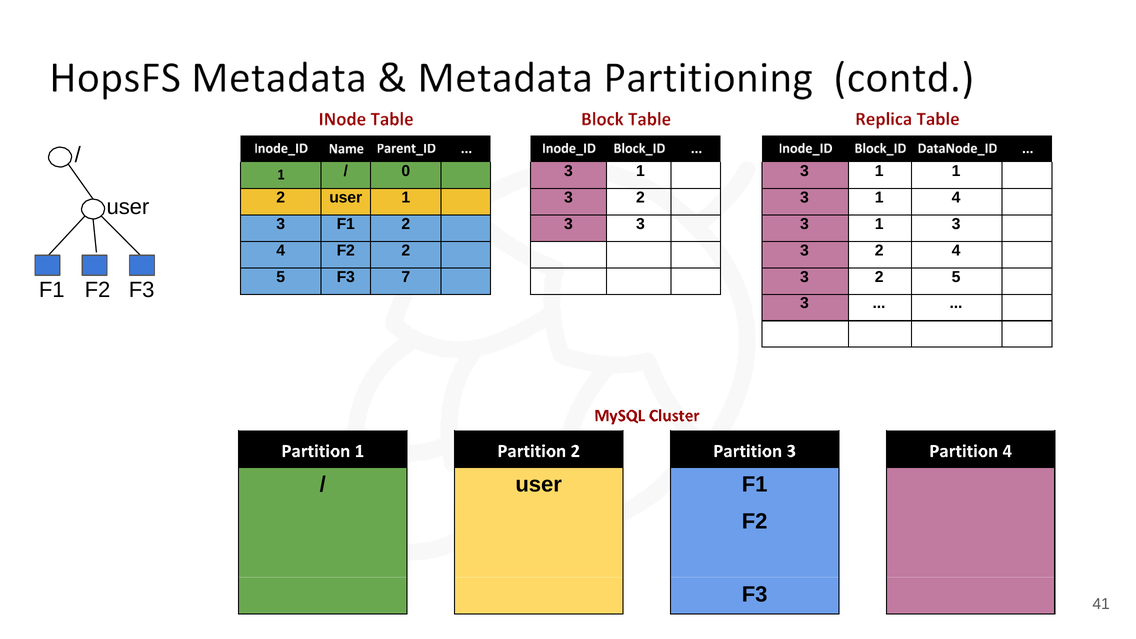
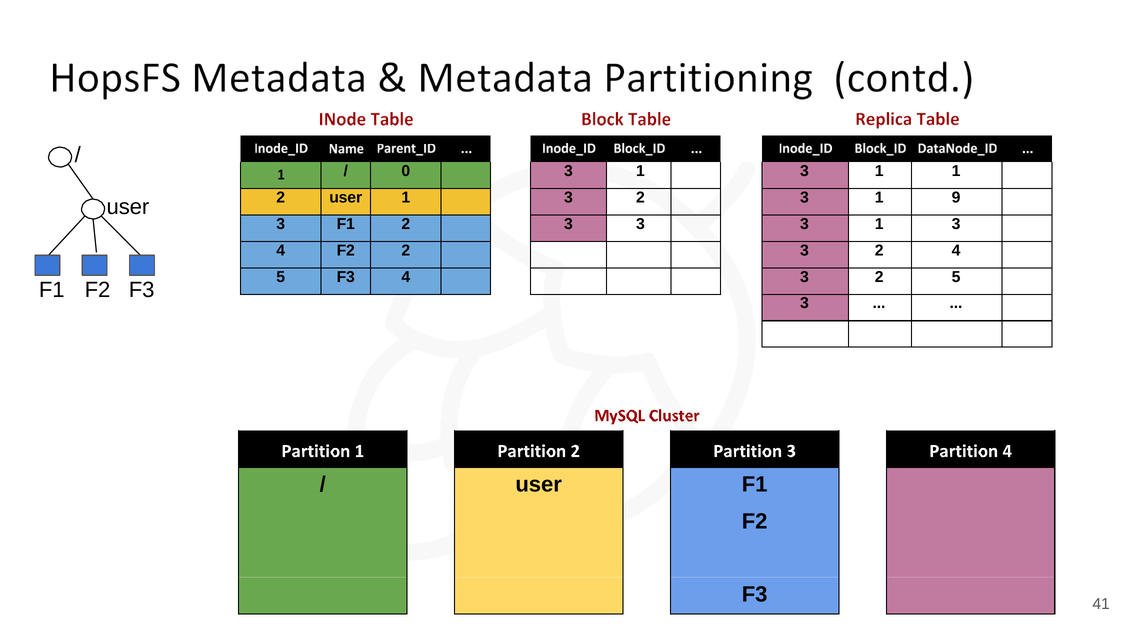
1 4: 4 -> 9 (956, 197)
F3 7: 7 -> 4 (406, 277)
